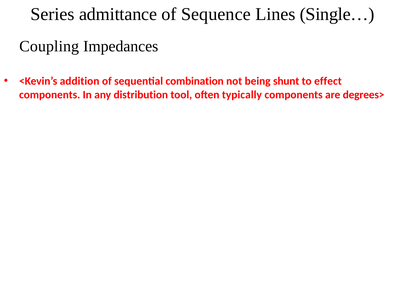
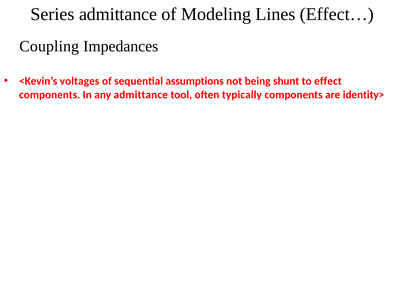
Sequence: Sequence -> Modeling (216, 14)
Single…: Single… -> Effect… (337, 14)
addition: addition -> voltages (80, 81)
combination: combination -> assumptions (195, 81)
any distribution: distribution -> admittance (141, 95)
degrees>: degrees> -> identity> (364, 95)
